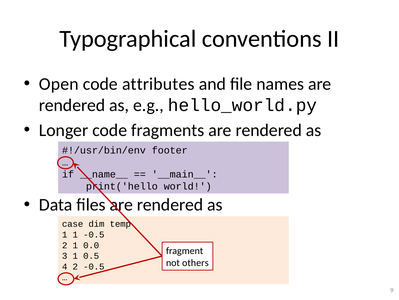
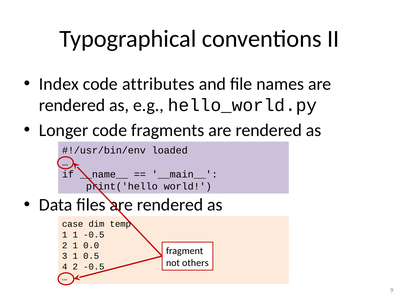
Open: Open -> Index (59, 84)
footer: footer -> loaded (170, 150)
